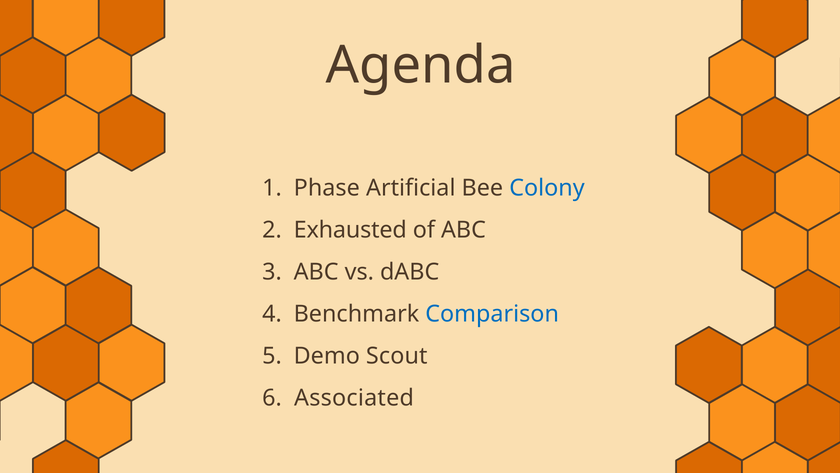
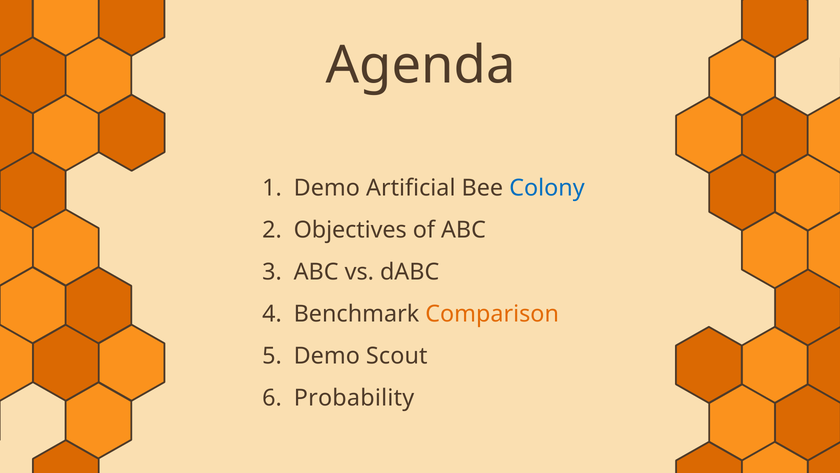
Phase: Phase -> Demo (327, 188)
Exhausted: Exhausted -> Objectives (350, 230)
Comparison colour: blue -> orange (492, 314)
Associated: Associated -> Probability (354, 398)
